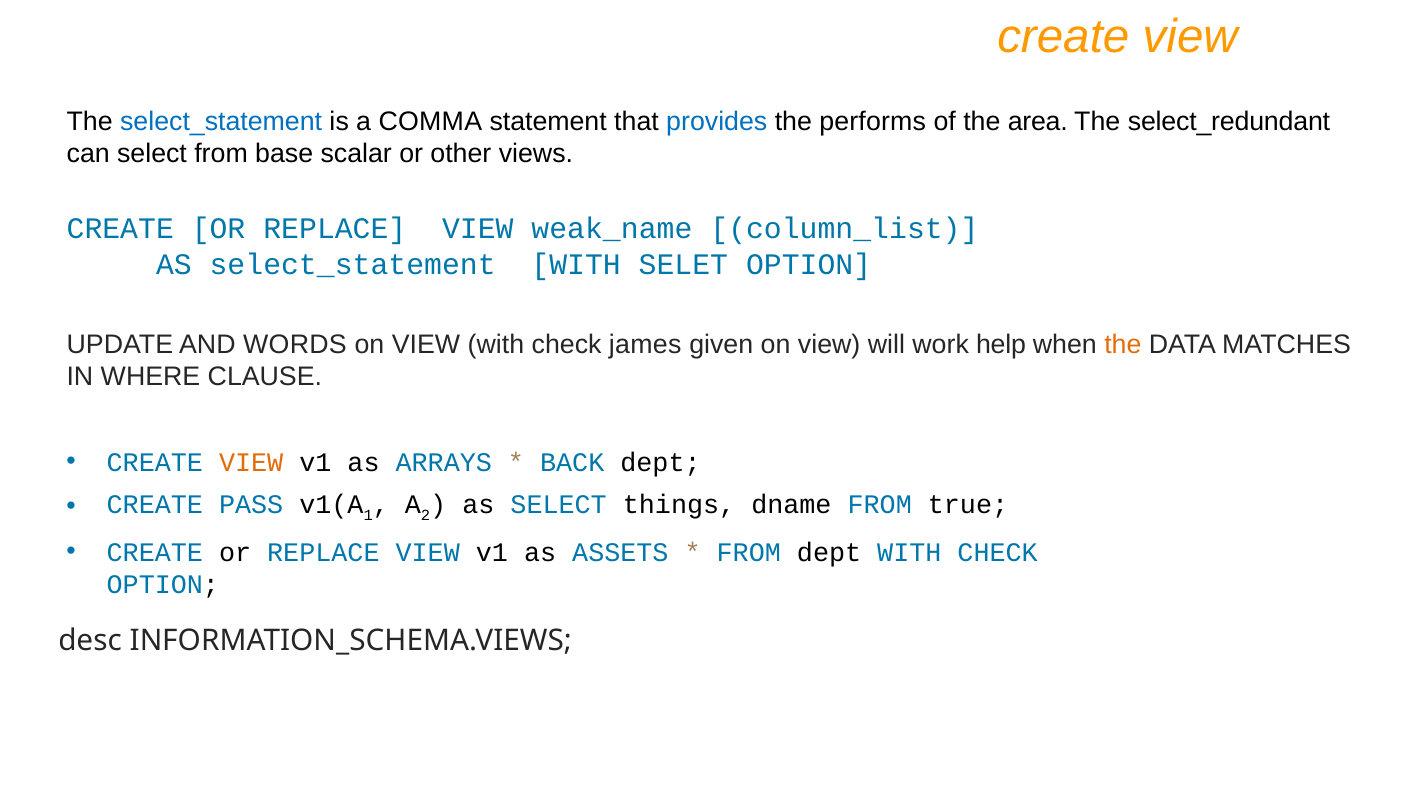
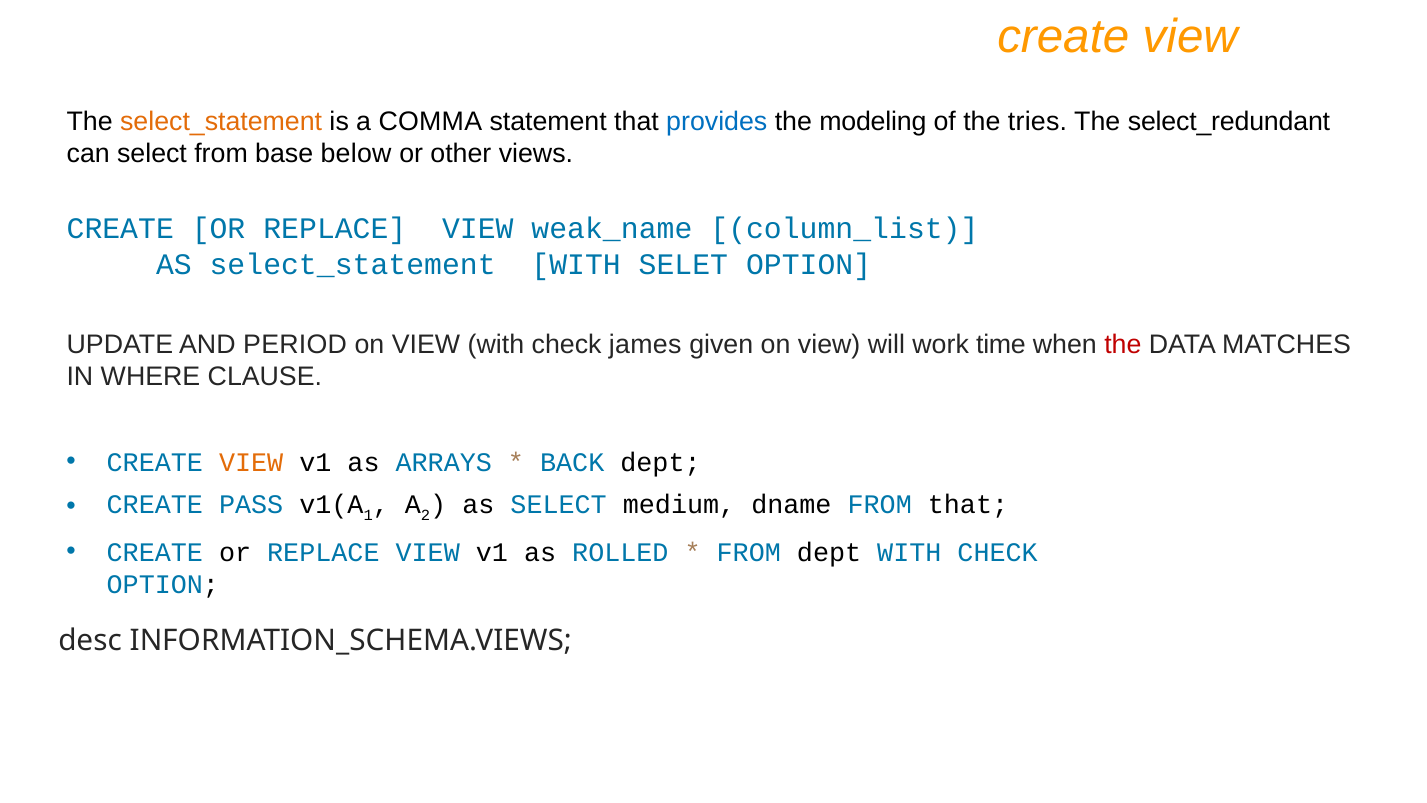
select_statement colour: blue -> orange (221, 121)
performs: performs -> modeling (873, 121)
area: area -> tries (1038, 121)
scalar: scalar -> below (356, 153)
WORDS: WORDS -> PERIOD (295, 345)
help: help -> time (1001, 345)
the colour: orange -> red (1123, 345)
things: things -> medium (679, 505)
FROM true: true -> that (968, 505)
ASSETS: ASSETS -> ROLLED (620, 552)
